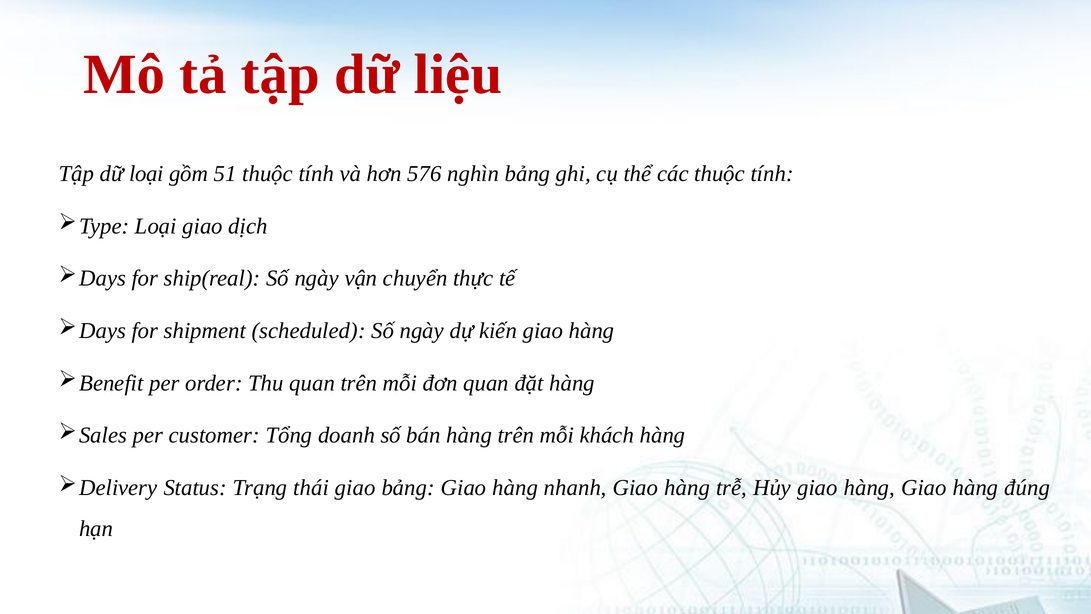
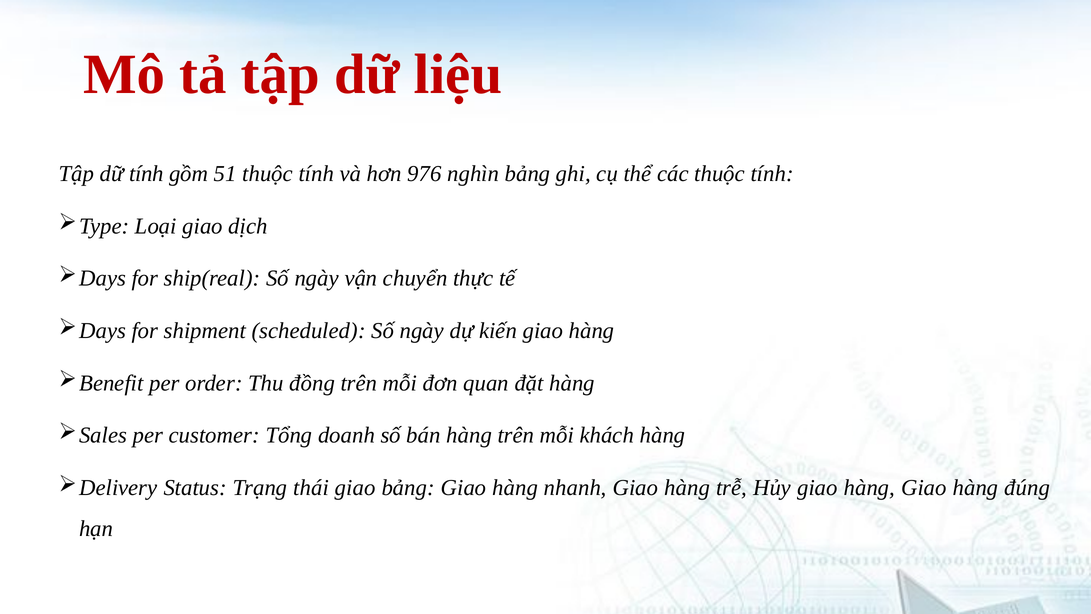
dữ loại: loại -> tính (146, 174)
576: 576 -> 976 (424, 174)
Thu quan: quan -> đồng (312, 383)
